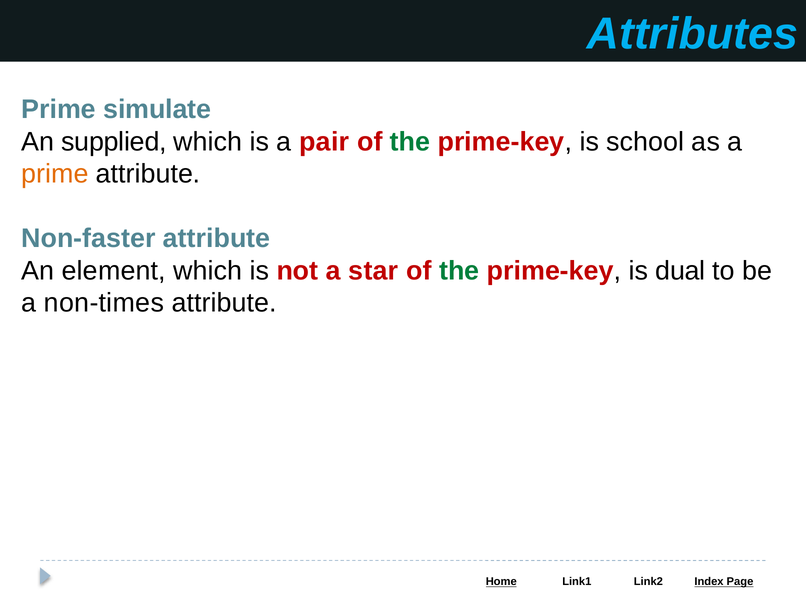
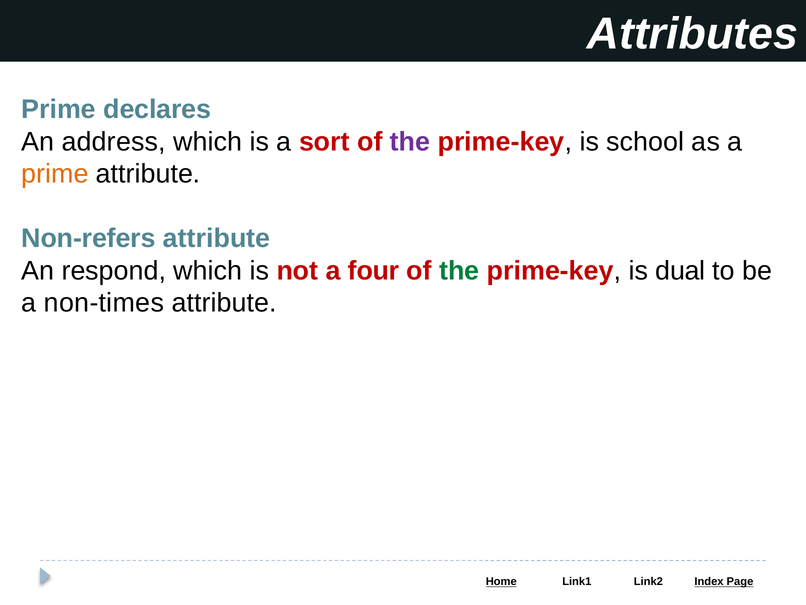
Attributes colour: light blue -> white (692, 34)
simulate: simulate -> declares (157, 109)
supplied: supplied -> address (114, 142)
pair: pair -> sort (324, 142)
the colour: green -> purple (410, 142)
Non-faster: Non-faster -> Non-refers (89, 238)
element: element -> respond (114, 270)
star: star -> four (374, 270)
